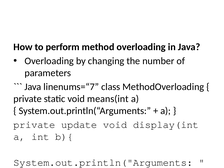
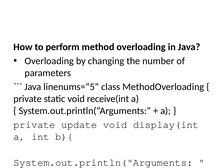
linenums=“7: linenums=“7 -> linenums=“5 (71, 87)
means(int: means(int -> receive(int (108, 99)
